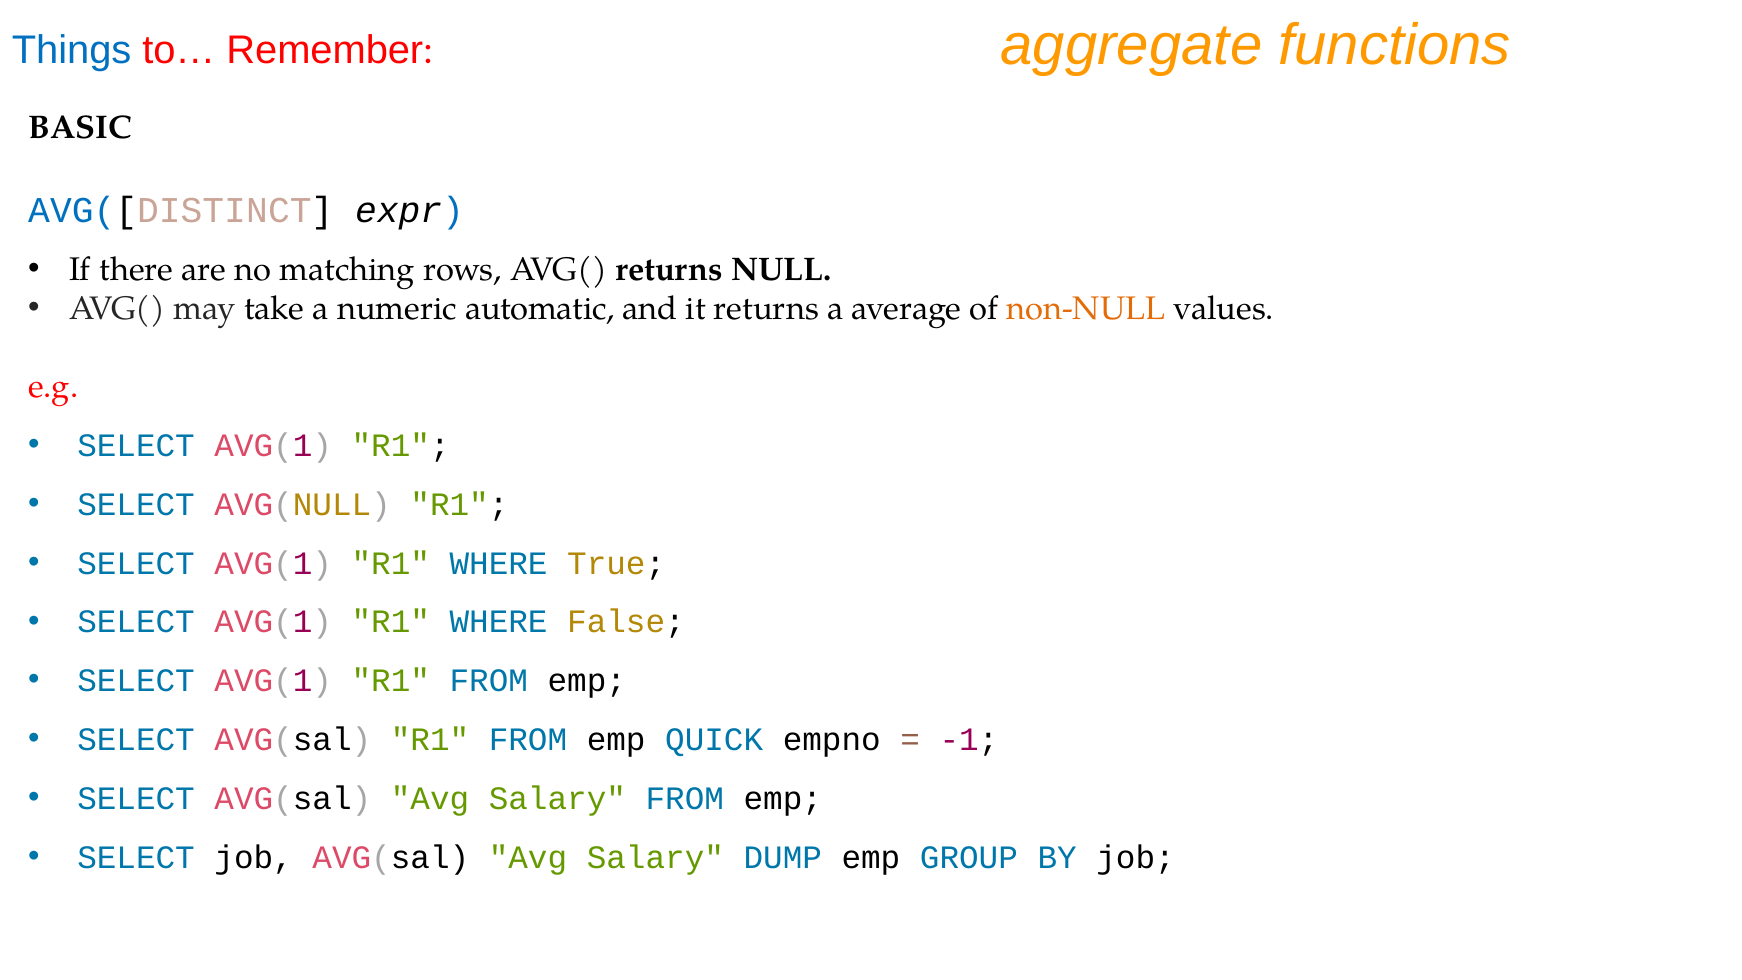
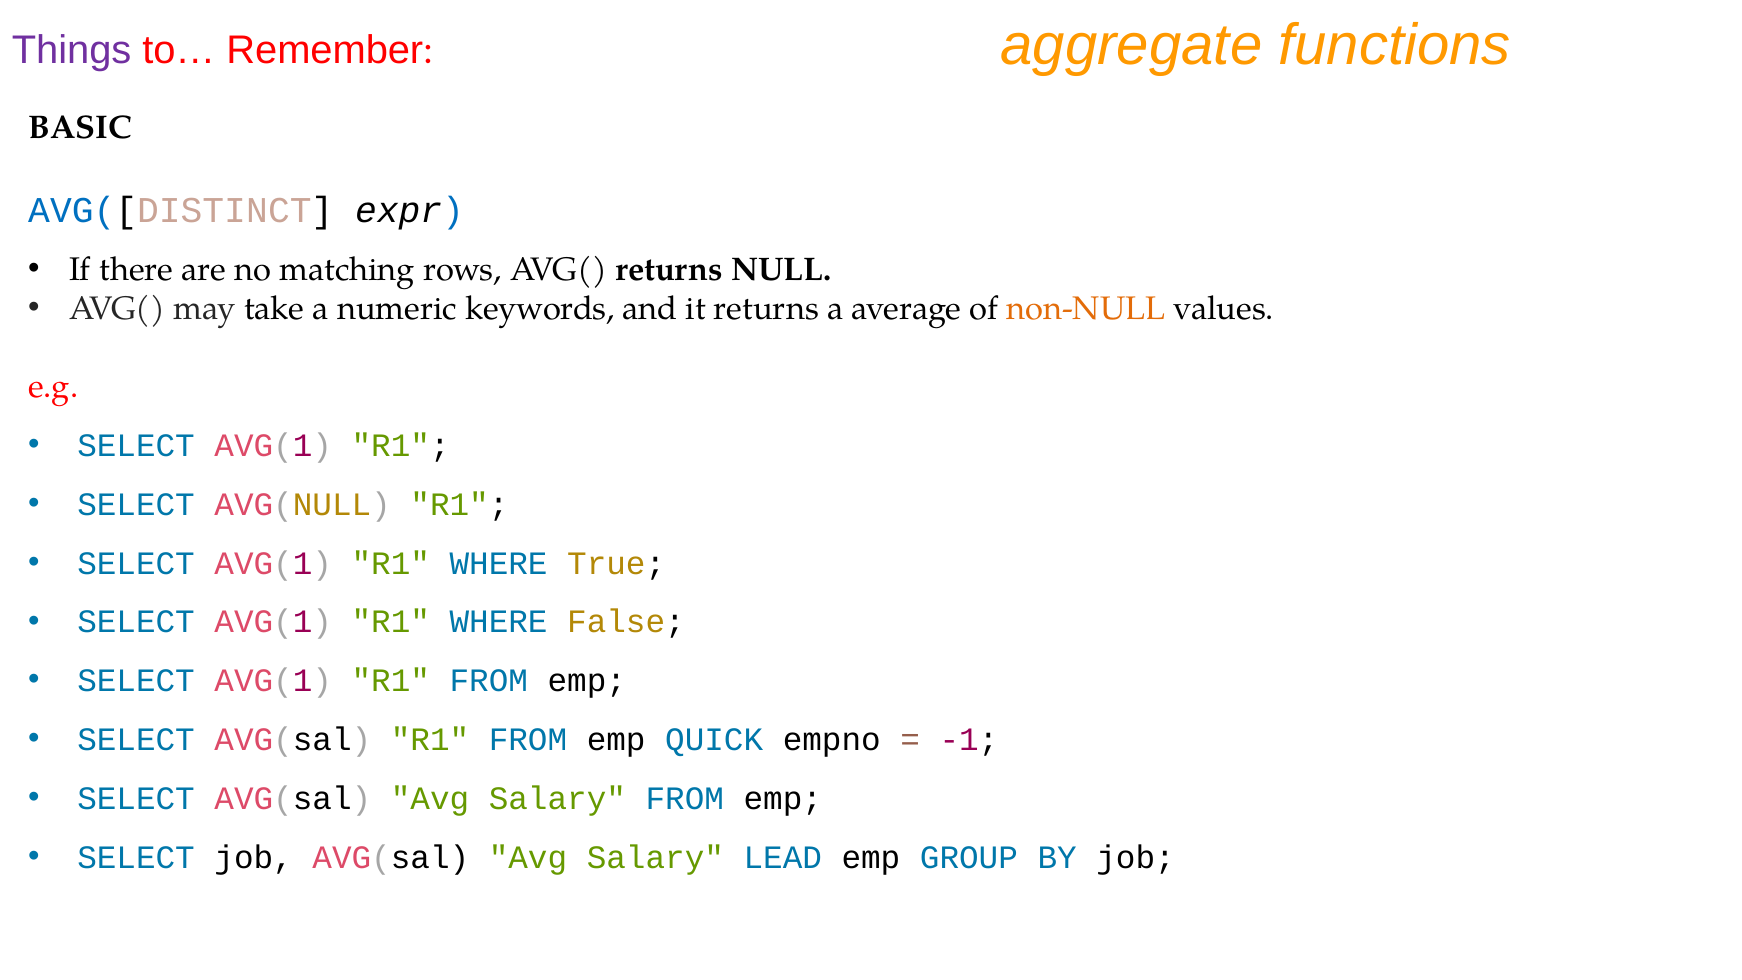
Things colour: blue -> purple (72, 50)
automatic: automatic -> keywords (540, 308)
DUMP: DUMP -> LEAD (783, 857)
